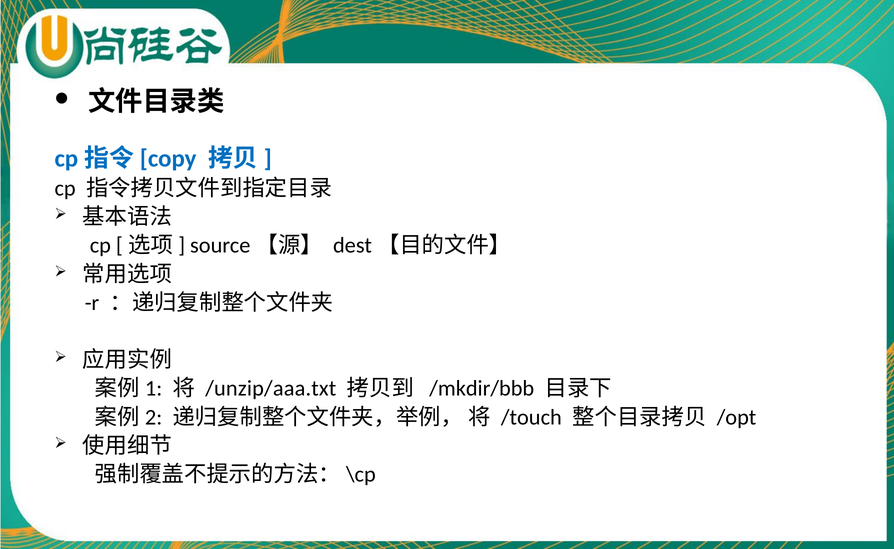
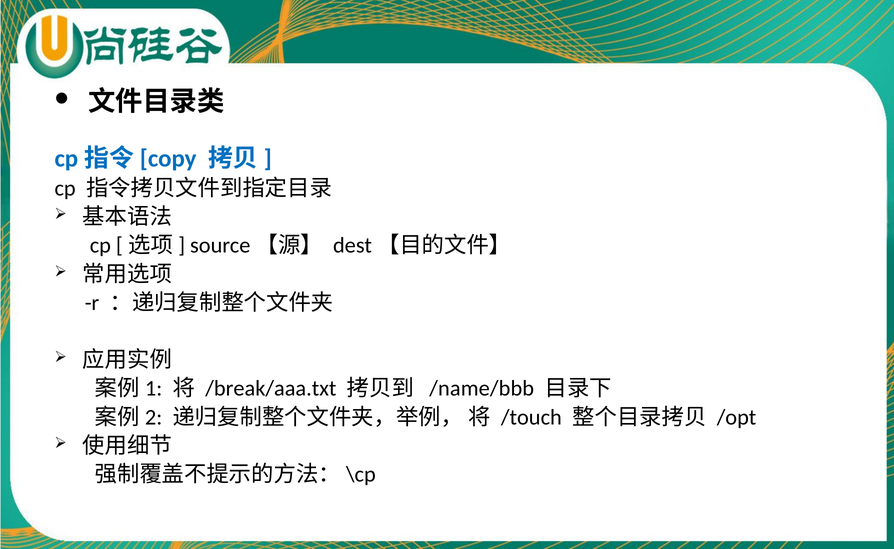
/unzip/aaa.txt: /unzip/aaa.txt -> /break/aaa.txt (271, 389)
/mkdir/bbb: /mkdir/bbb -> /name/bbb (482, 389)
